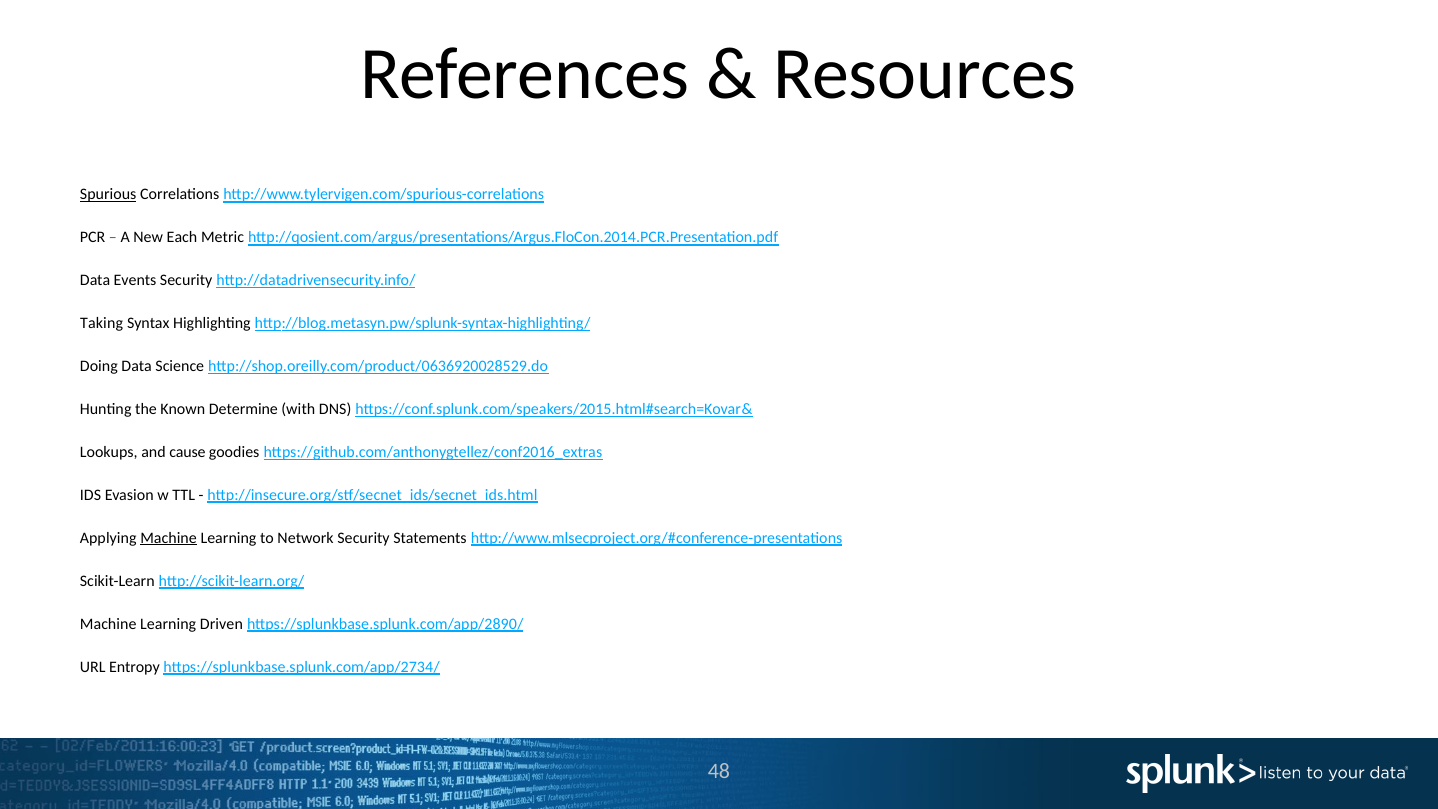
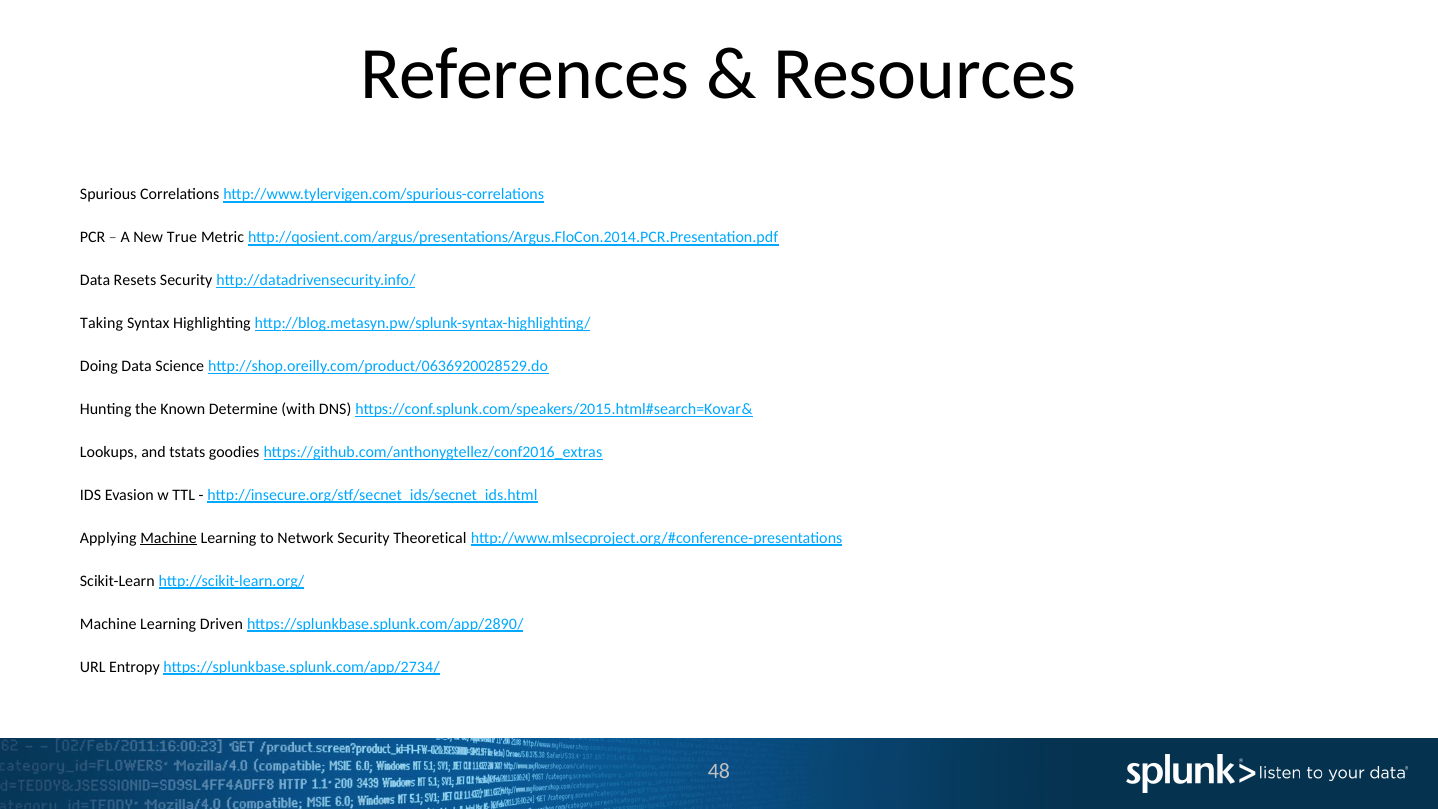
Spurious underline: present -> none (108, 195)
Each: Each -> True (182, 238)
Events: Events -> Resets (135, 281)
cause: cause -> tstats (187, 452)
Statements: Statements -> Theoretical (430, 538)
